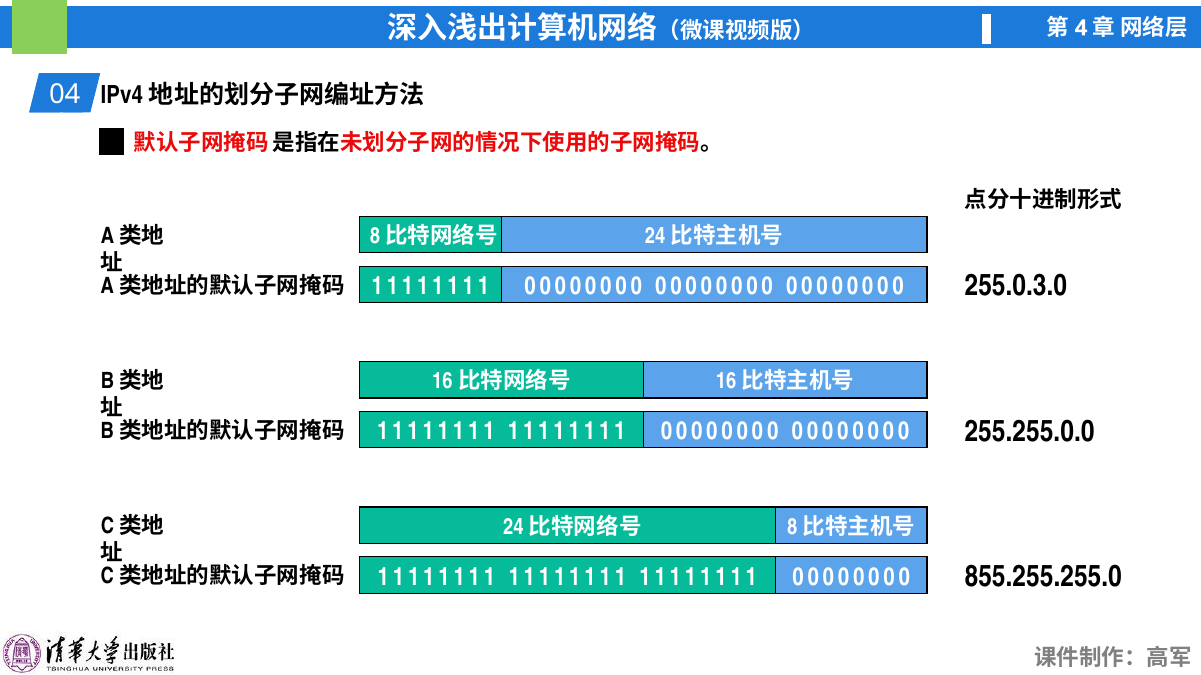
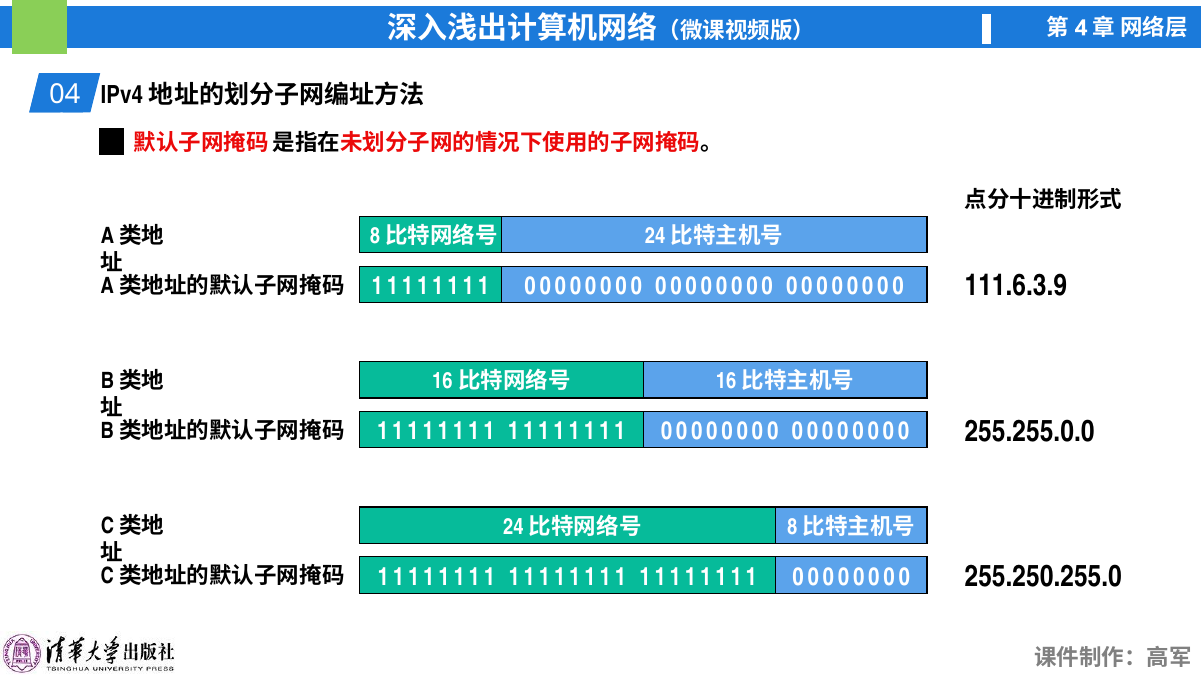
255.0.3.0: 255.0.3.0 -> 111.6.3.9 (1016, 286)
855.255.255.0: 855.255.255.0 -> 255.250.255.0 (1043, 577)
